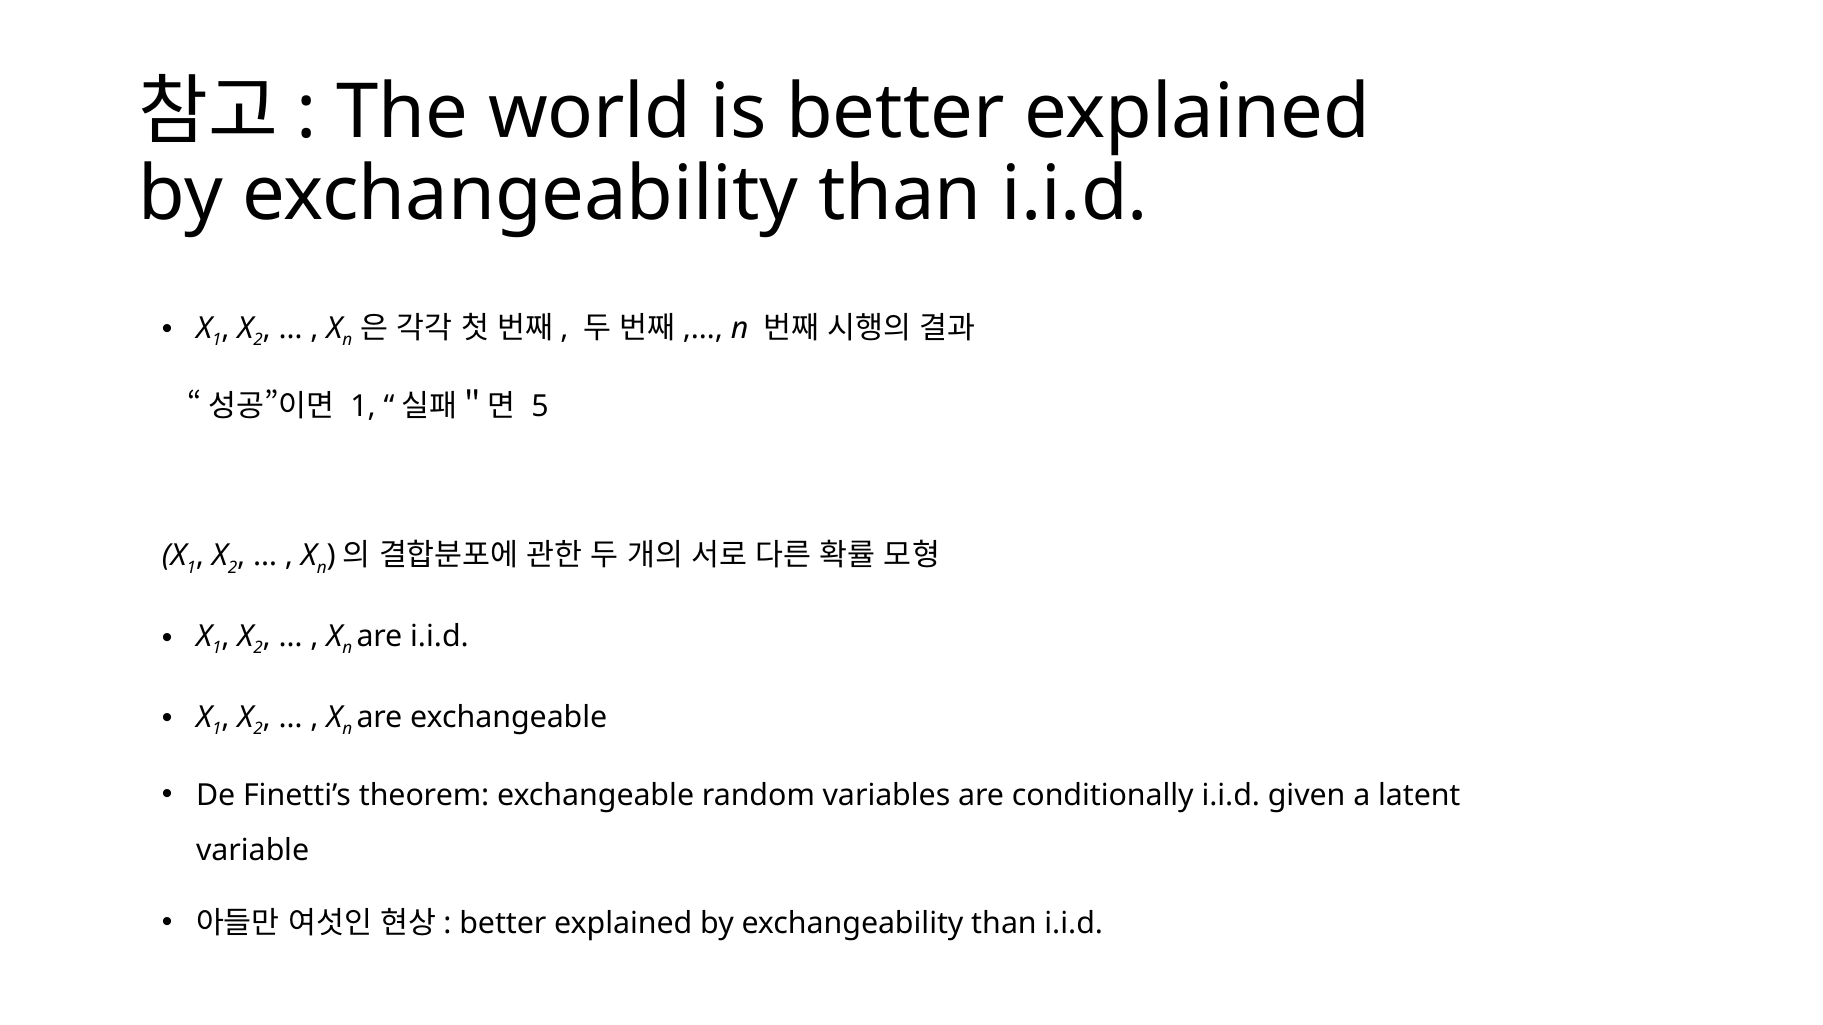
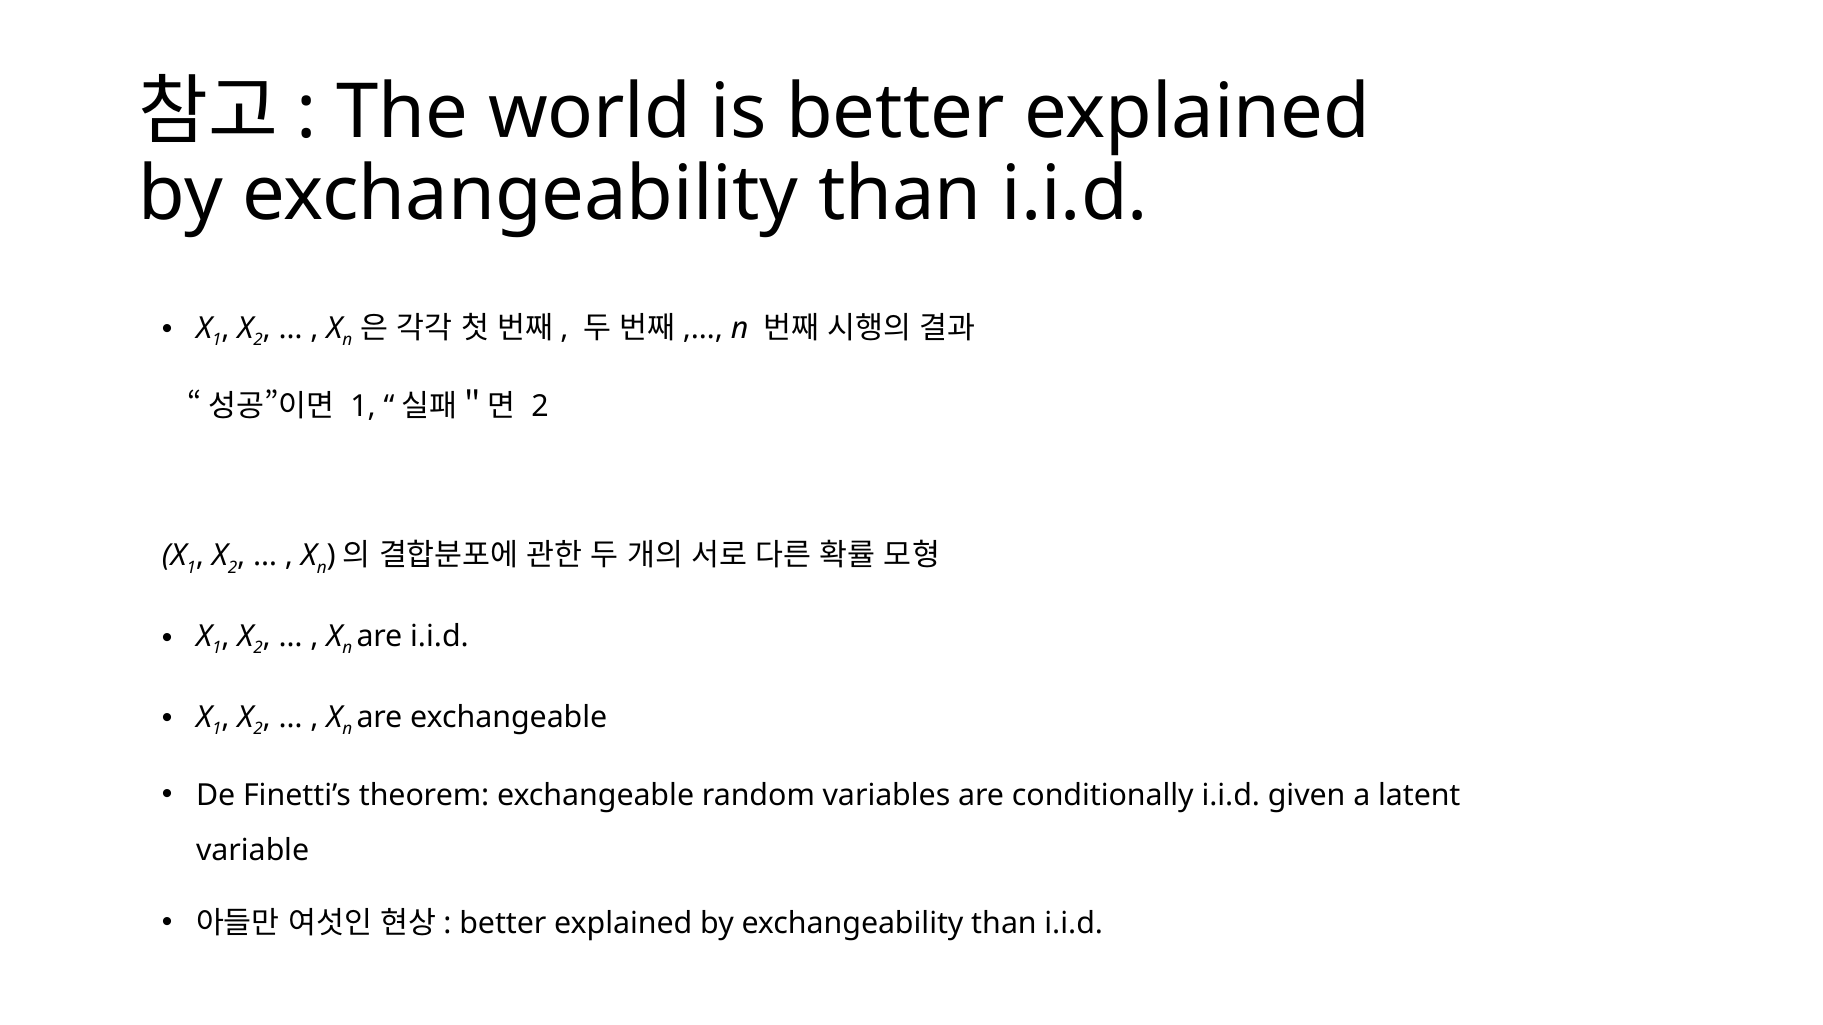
5: 5 -> 2 (540, 407)
